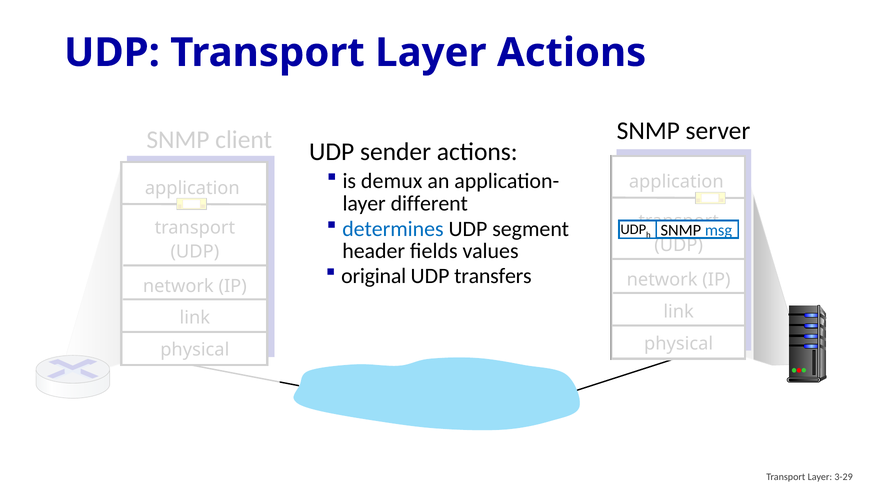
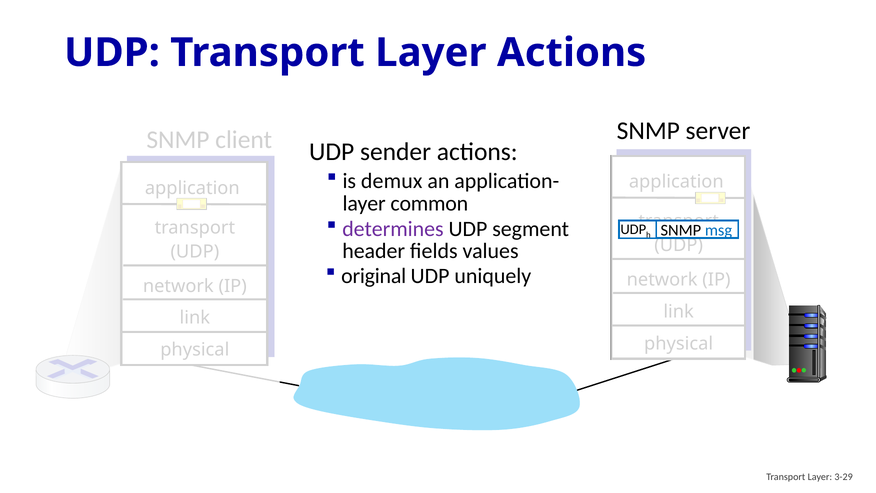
different: different -> common (429, 203)
determines colour: blue -> purple (393, 229)
transfers: transfers -> uniquely (493, 276)
